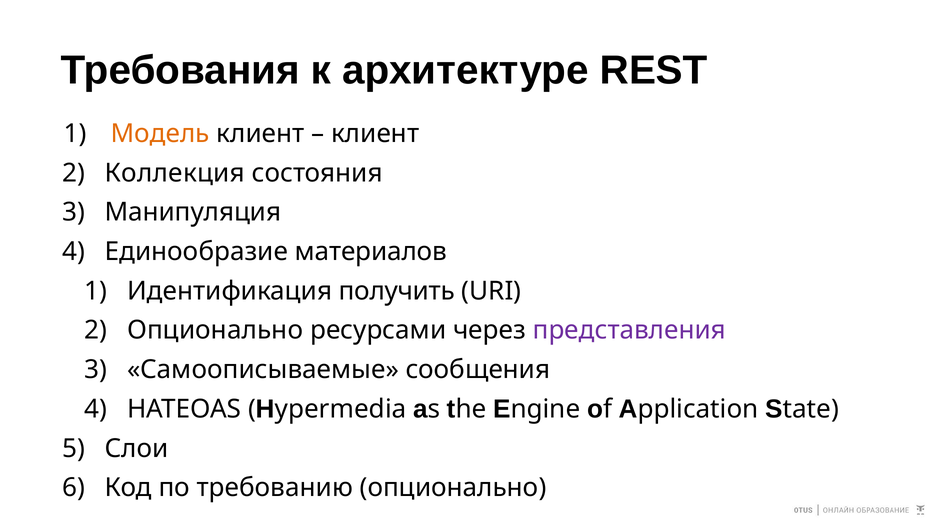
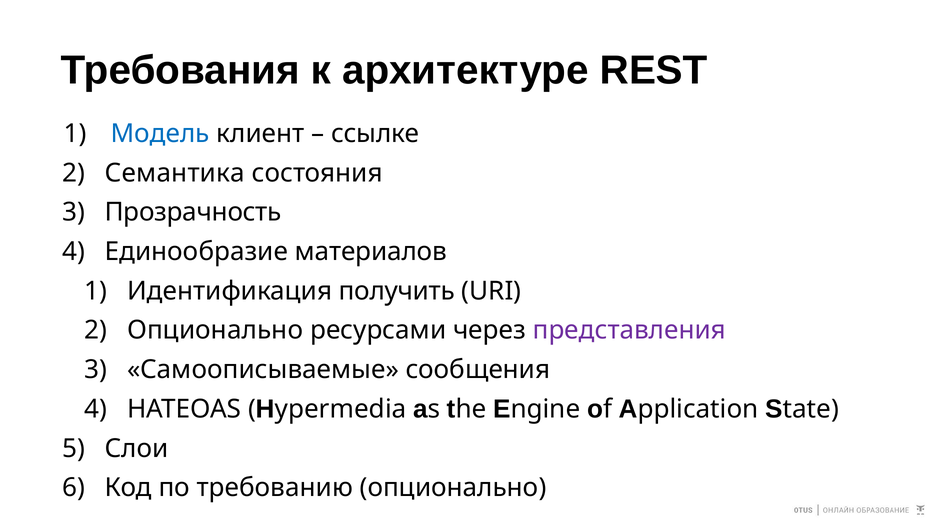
Модель colour: orange -> blue (160, 133)
клиент: клиент -> ссылке (375, 133)
Коллекция: Коллекция -> Семантика (175, 173)
Манипуляция: Манипуляция -> Прозрачность (193, 212)
